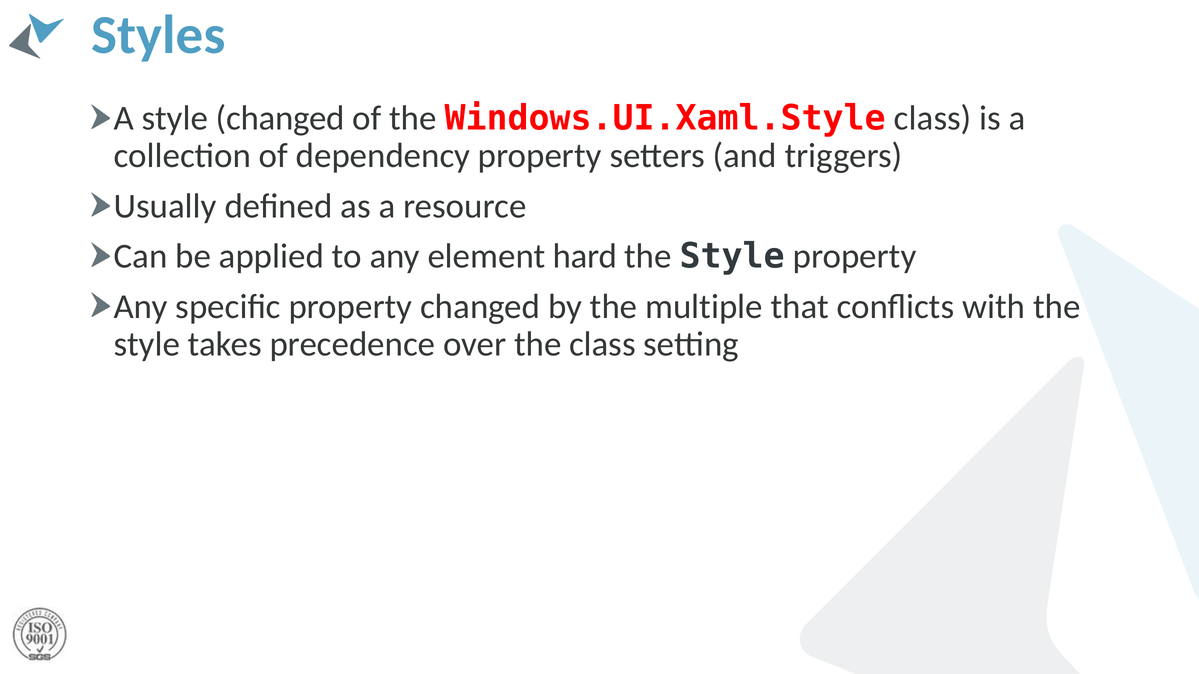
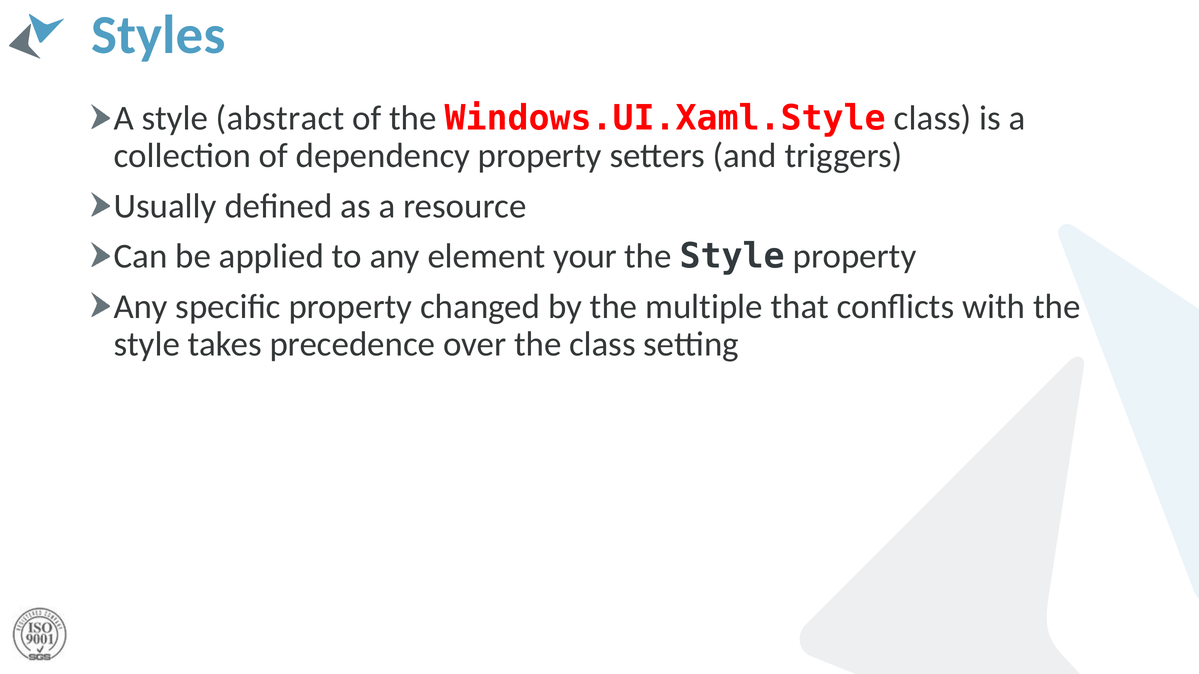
style changed: changed -> abstract (280, 118)
hard: hard -> your (585, 257)
